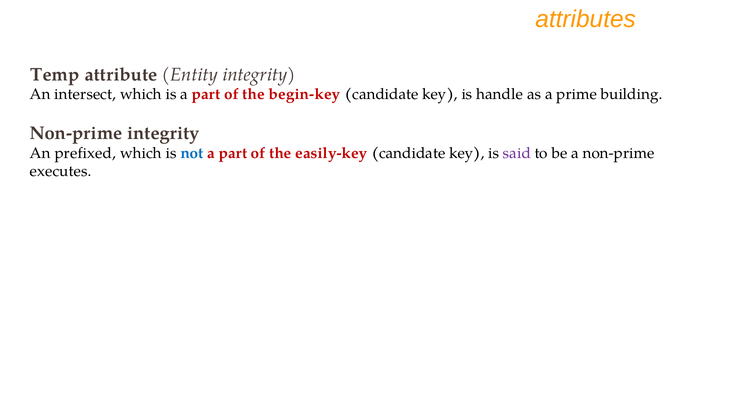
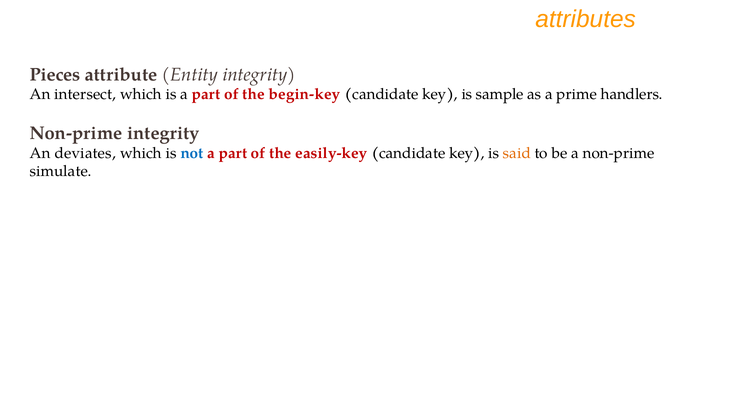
Temp: Temp -> Pieces (55, 75)
handle: handle -> sample (500, 94)
building: building -> handlers (632, 94)
prefixed: prefixed -> deviates (85, 153)
said colour: purple -> orange (517, 153)
executes: executes -> simulate (61, 171)
